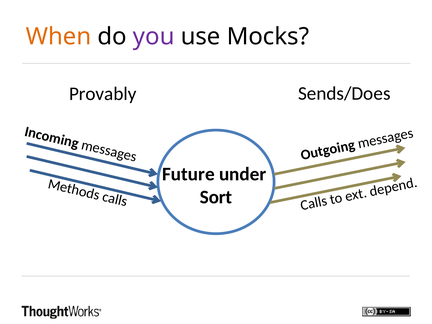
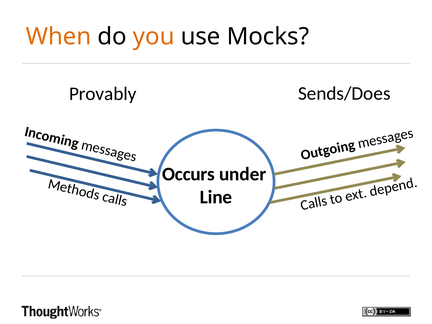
you colour: purple -> orange (154, 36)
Future: Future -> Occurs (188, 174)
Sort: Sort -> Line (216, 197)
